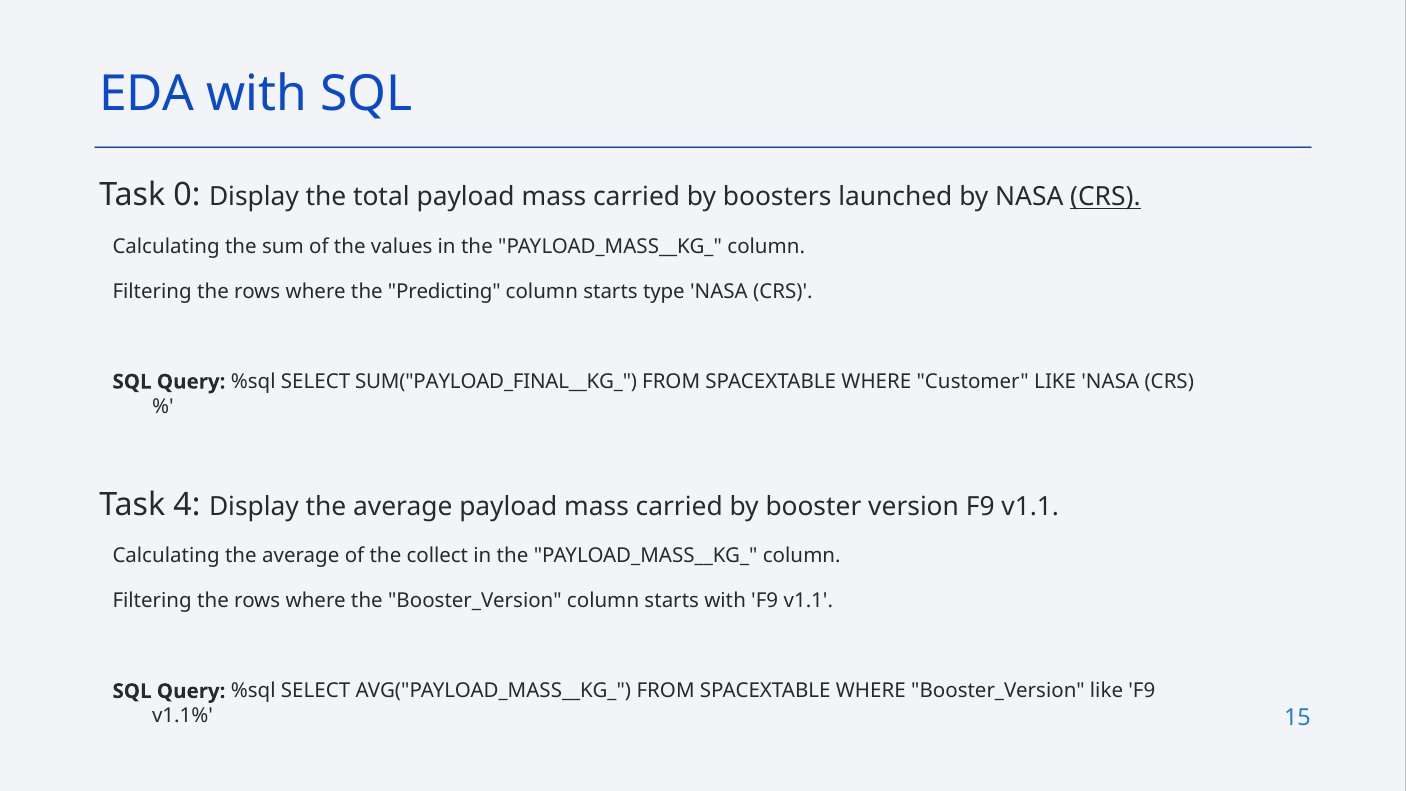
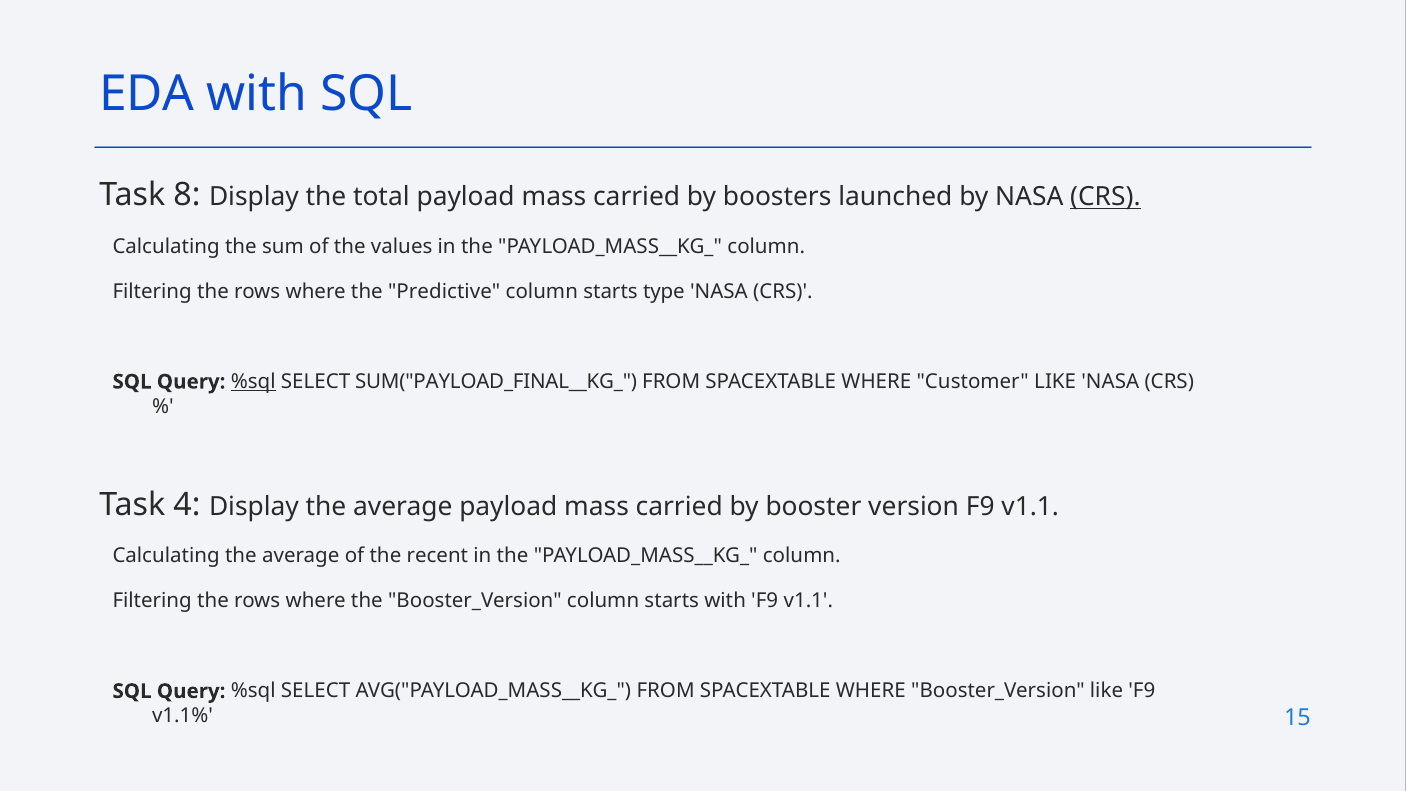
0: 0 -> 8 (187, 195)
Predicting: Predicting -> Predictive (444, 291)
%sql underline: none -> present (253, 382)
collect: collect -> recent (437, 556)
